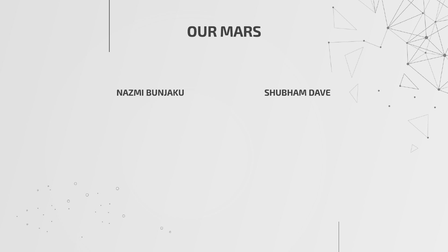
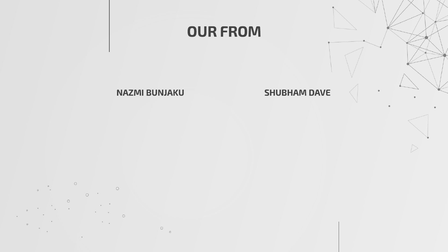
MARS: MARS -> FROM (241, 32)
